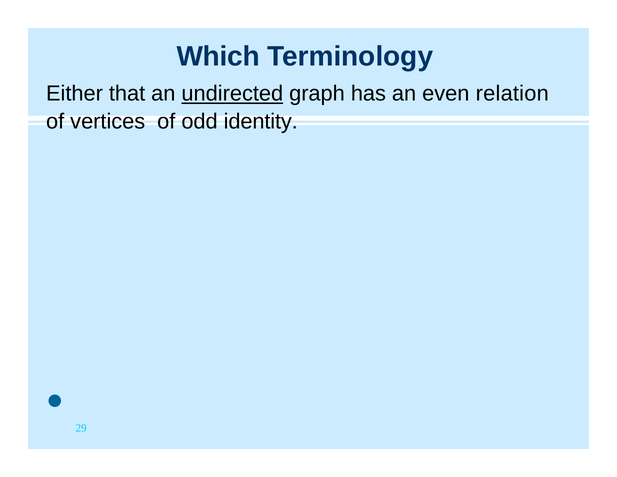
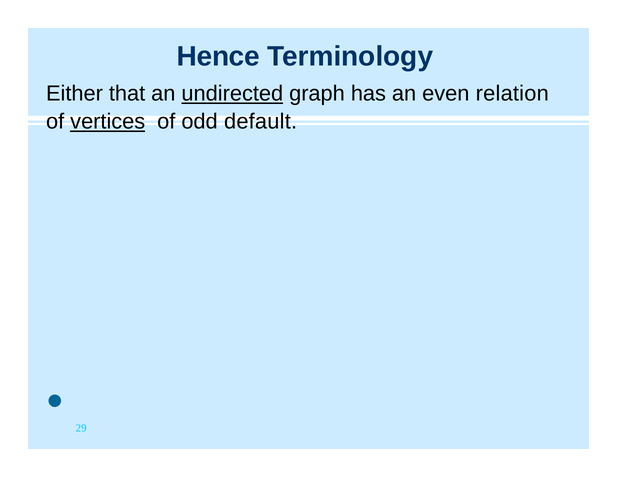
Which: Which -> Hence (218, 56)
vertices underline: none -> present (108, 122)
identity: identity -> default (261, 122)
